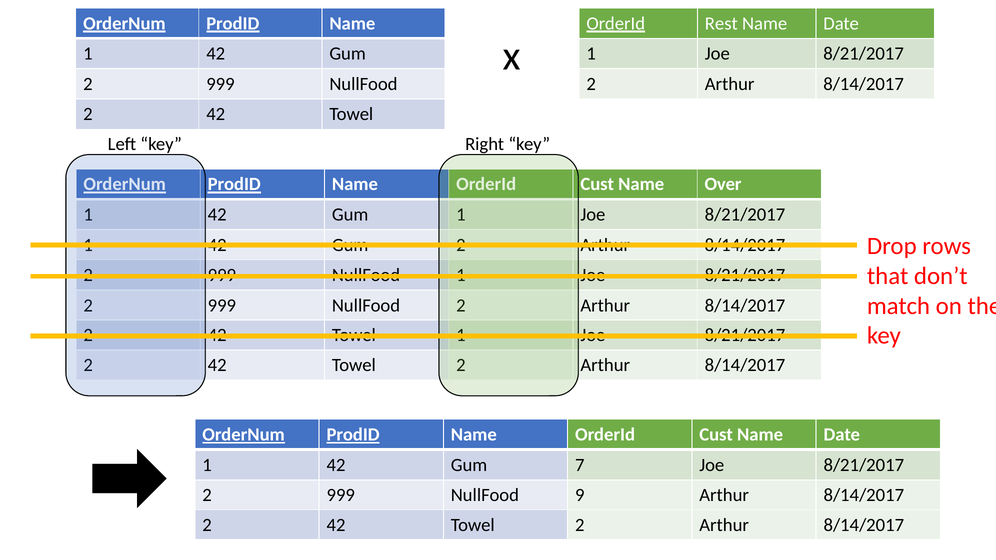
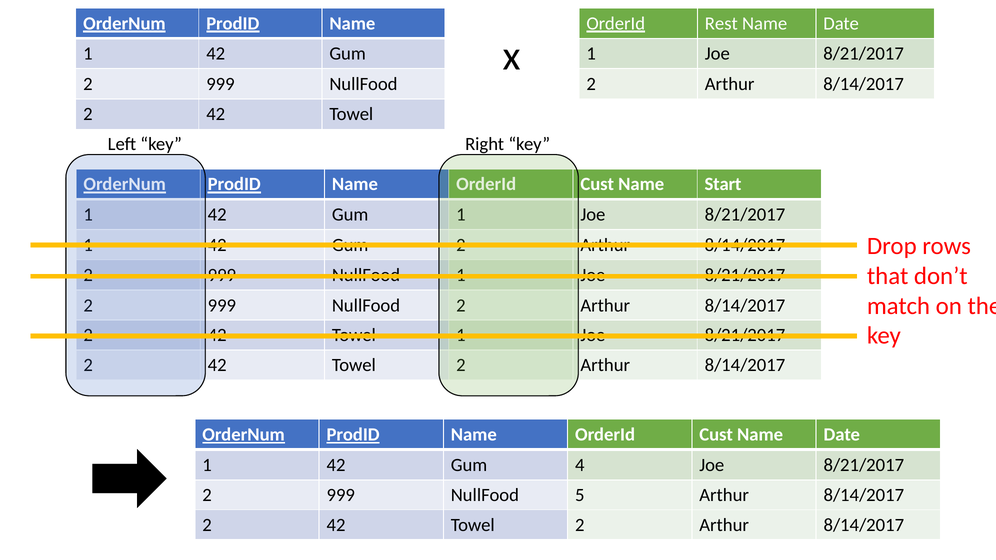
Over: Over -> Start (723, 184)
Gum 7: 7 -> 4 (580, 465)
9: 9 -> 5 (580, 495)
